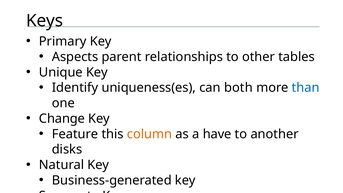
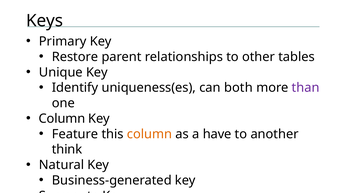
Aspects: Aspects -> Restore (75, 57)
than colour: blue -> purple (306, 88)
Change: Change -> Column (62, 119)
disks: disks -> think (67, 149)
